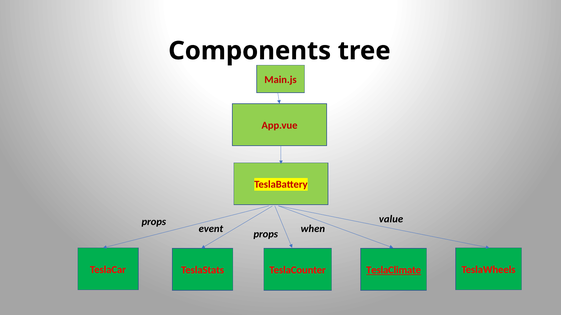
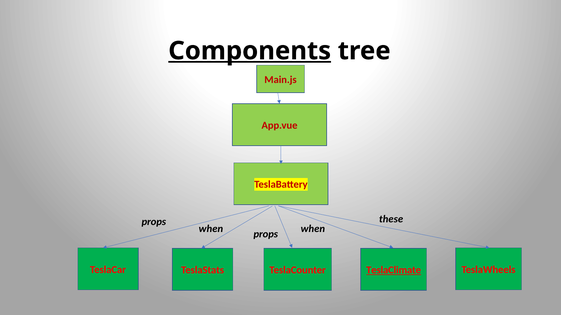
Components underline: none -> present (250, 51)
value: value -> these (391, 219)
event: event -> when (211, 229)
